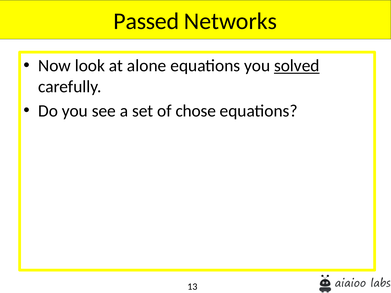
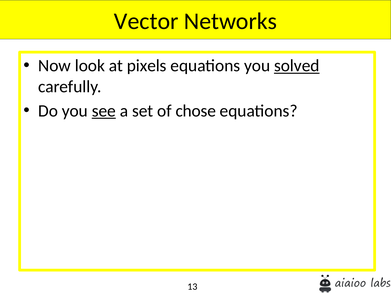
Passed: Passed -> Vector (146, 21)
alone: alone -> pixels (147, 66)
see underline: none -> present (104, 111)
